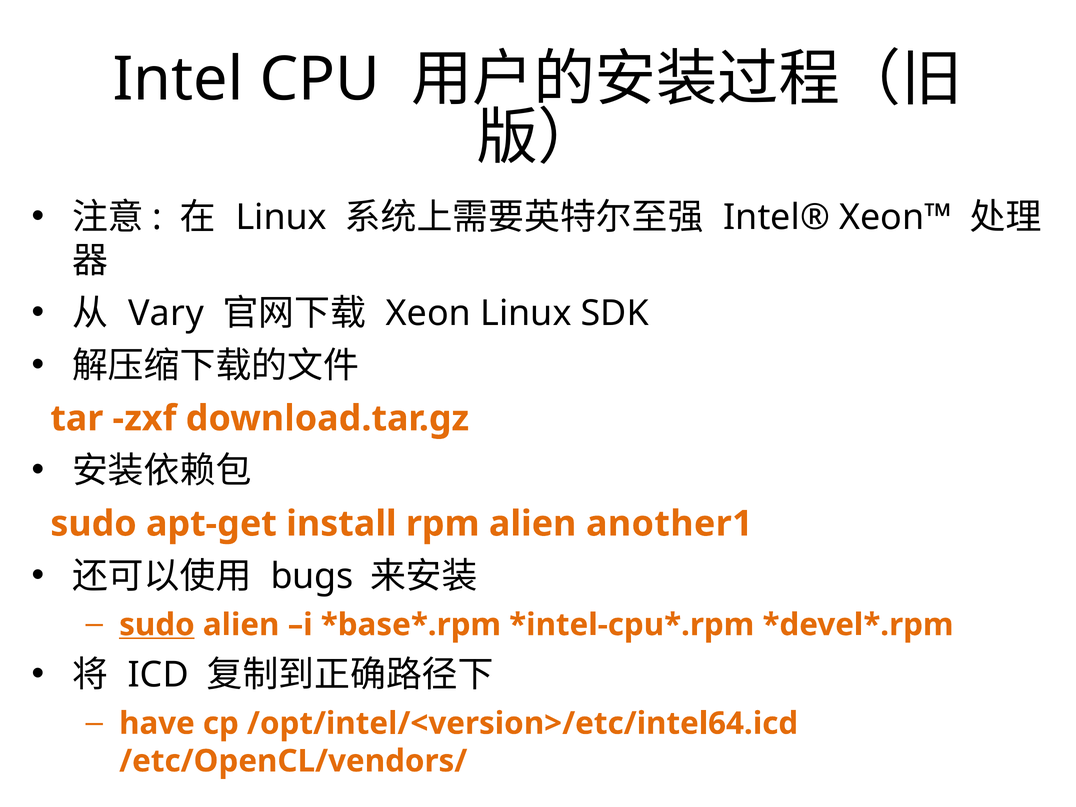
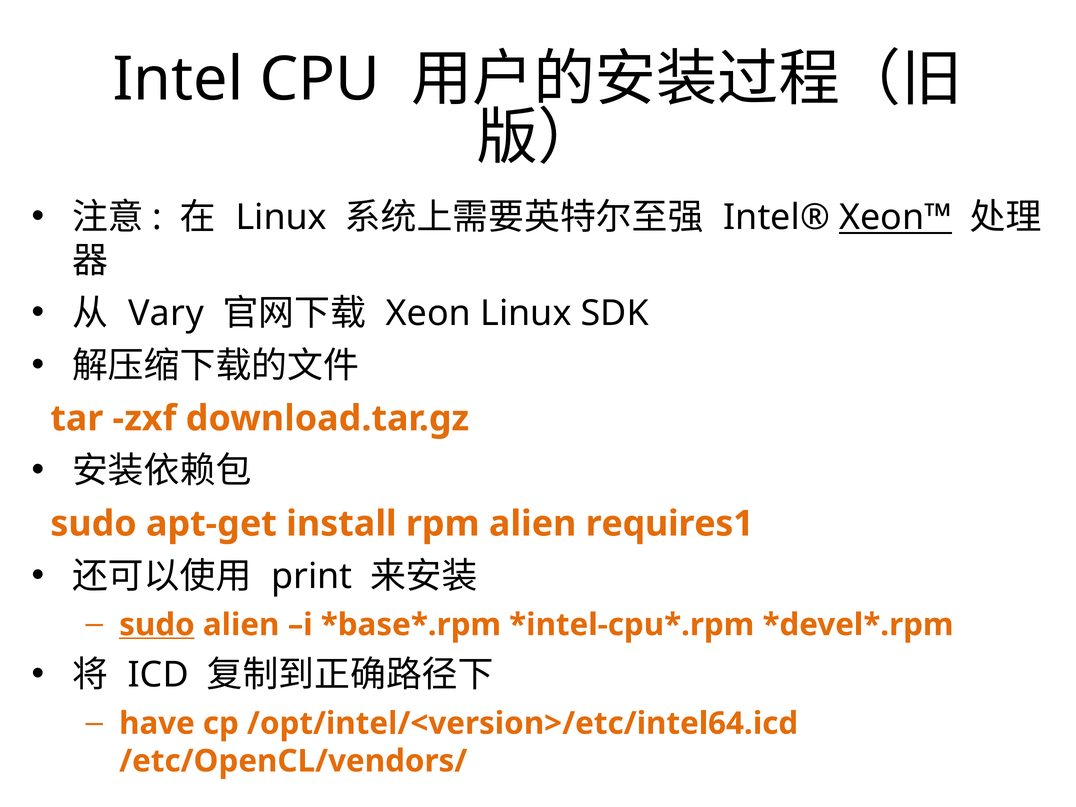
Xeon™ underline: none -> present (896, 218)
another1: another1 -> requires1 (670, 524)
bugs: bugs -> print (312, 576)
